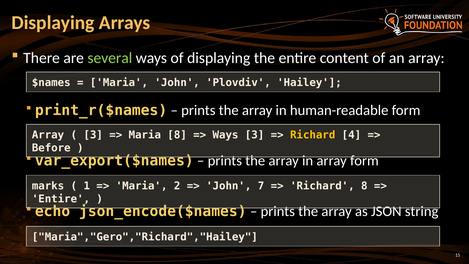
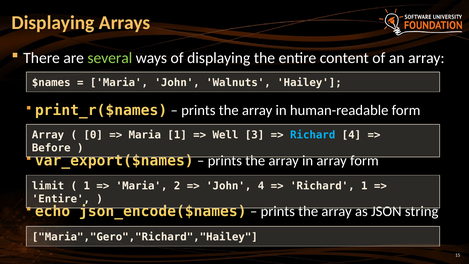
Plovdiv: Plovdiv -> Walnuts (238, 83)
3: 3 -> 0 (93, 135)
Maria 8: 8 -> 1 (177, 135)
Ways: Ways -> Well (226, 135)
Richard colour: yellow -> light blue (313, 135)
marks: marks -> limit (48, 186)
John 7: 7 -> 4 (261, 186)
Richard 8: 8 -> 1 (364, 186)
